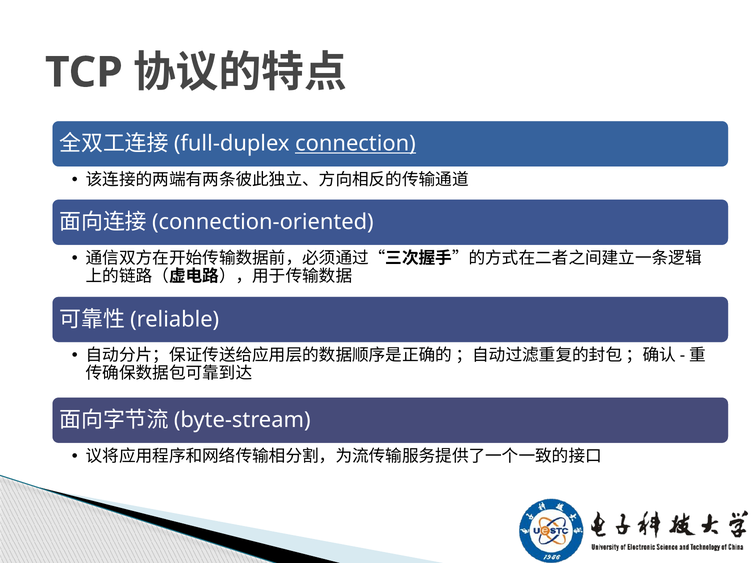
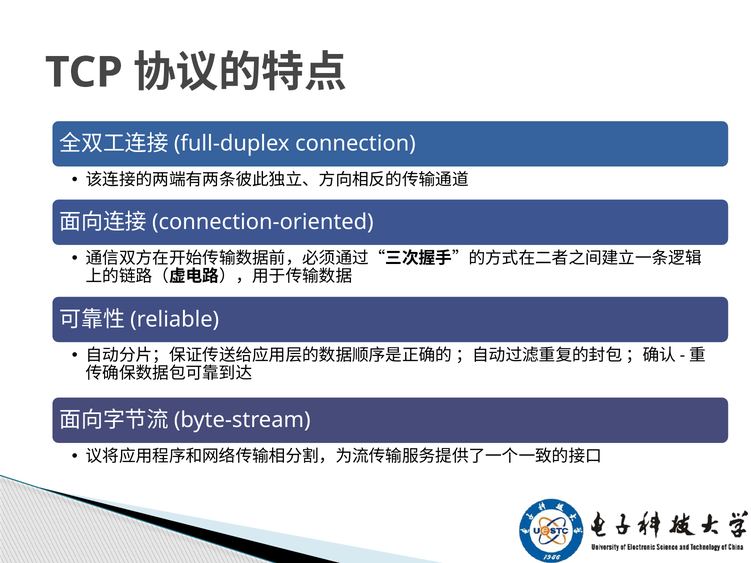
connection underline: present -> none (355, 144)
